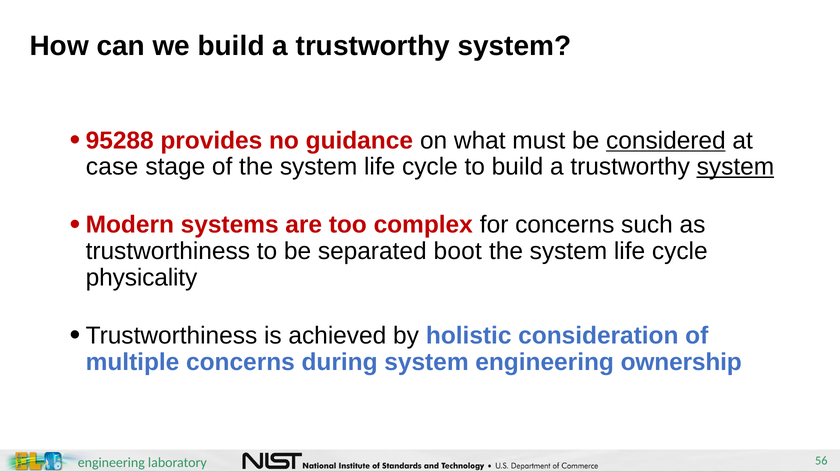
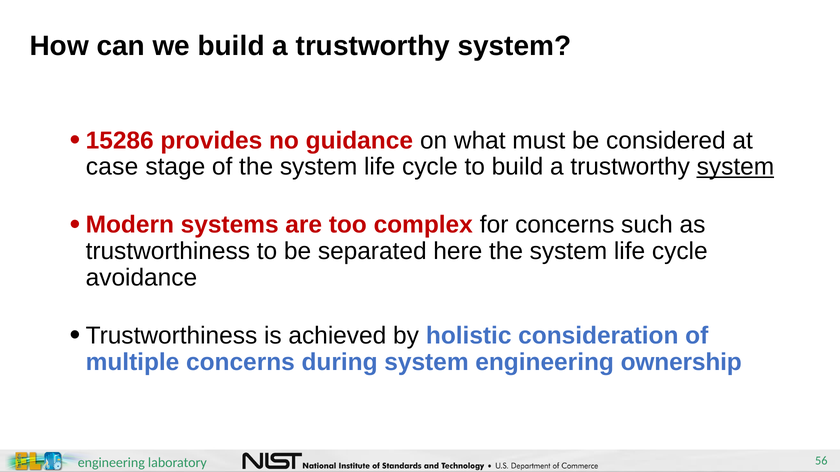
95288: 95288 -> 15286 (120, 141)
considered underline: present -> none (666, 141)
boot: boot -> here (458, 252)
physicality: physicality -> avoidance (141, 278)
